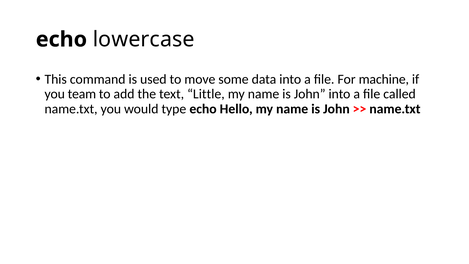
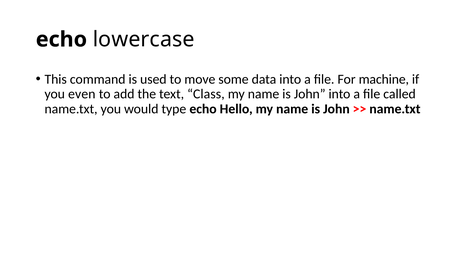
team: team -> even (82, 94)
Little: Little -> Class (206, 94)
